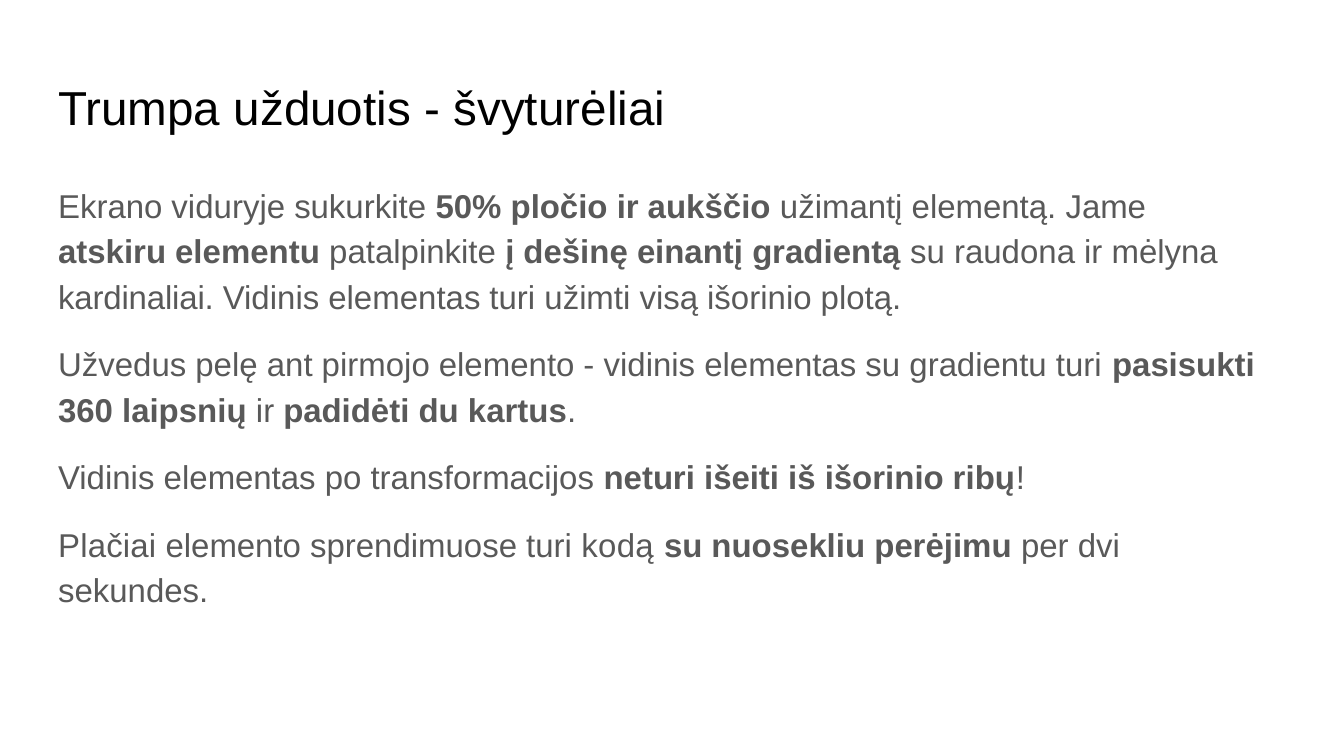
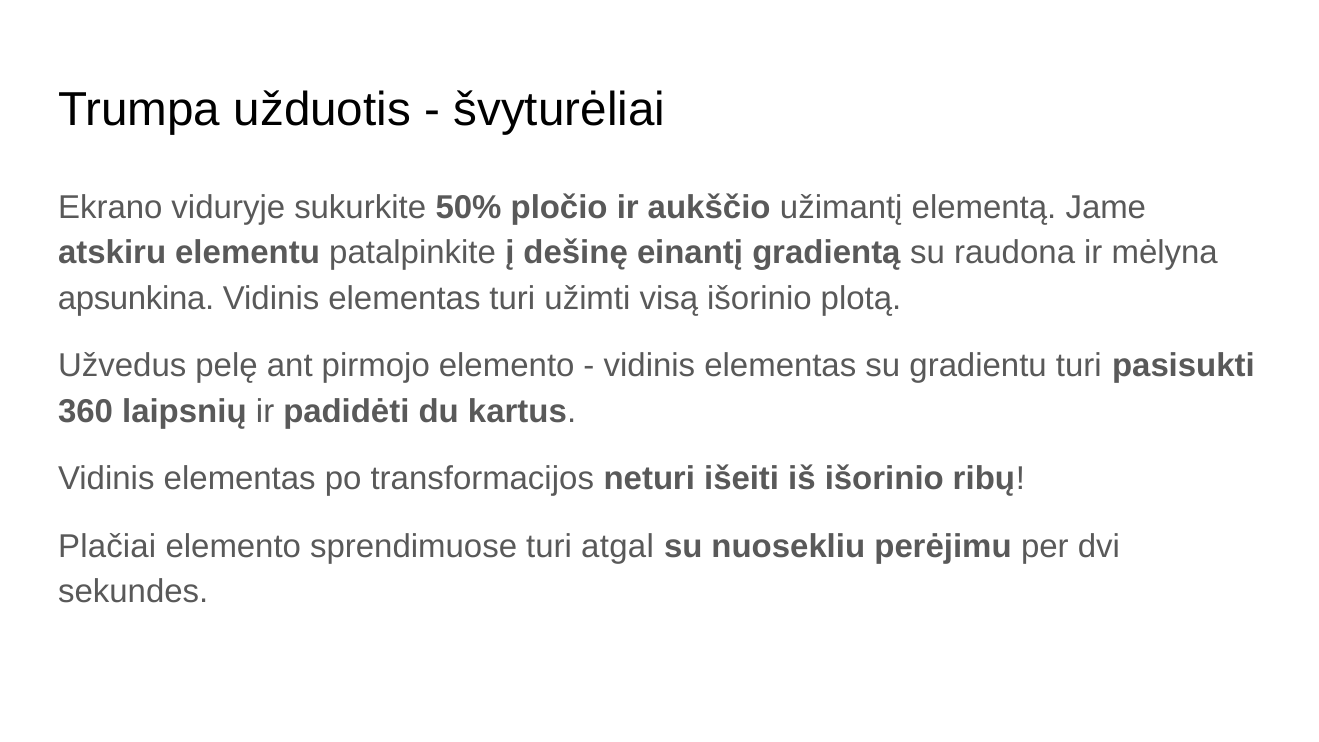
kardinaliai: kardinaliai -> apsunkina (136, 298)
kodą: kodą -> atgal (618, 546)
